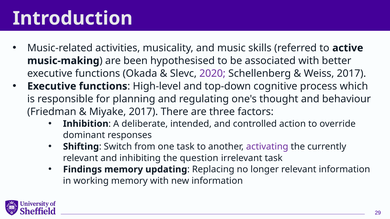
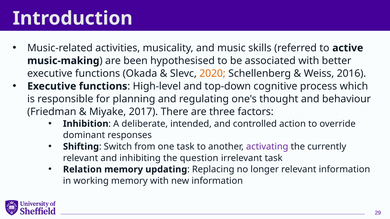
2020 colour: purple -> orange (212, 74)
Weiss 2017: 2017 -> 2016 (351, 74)
Findings: Findings -> Relation (82, 170)
